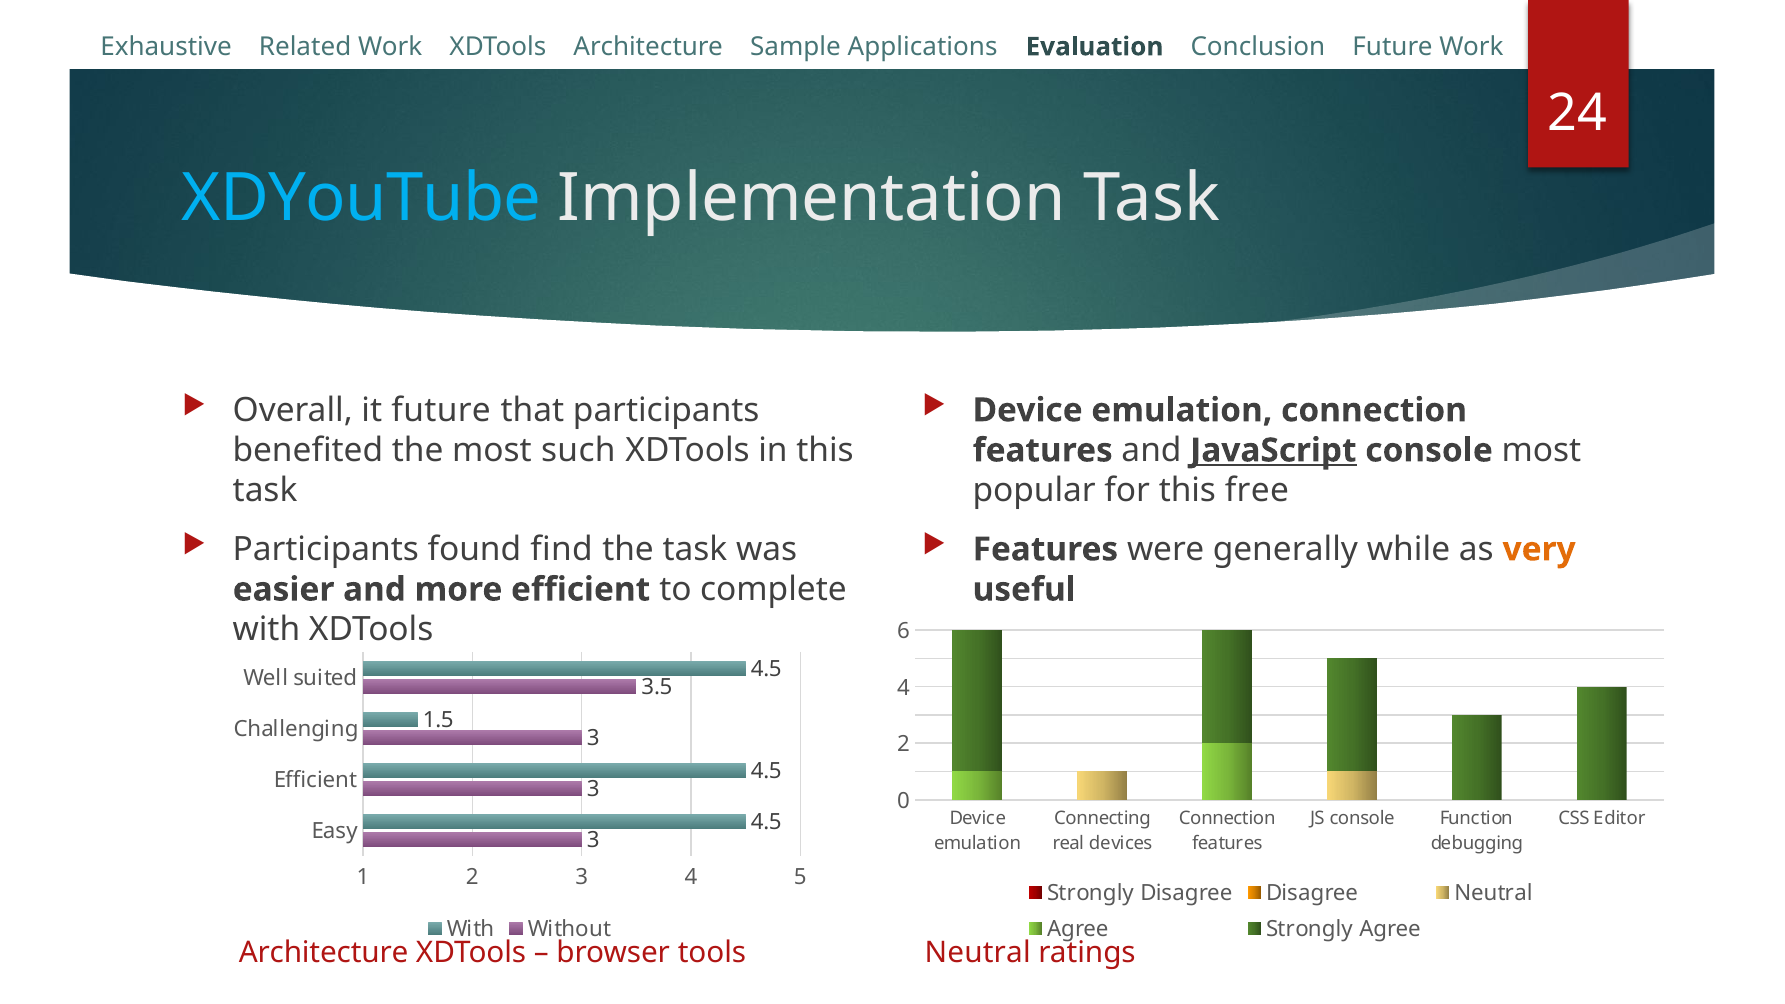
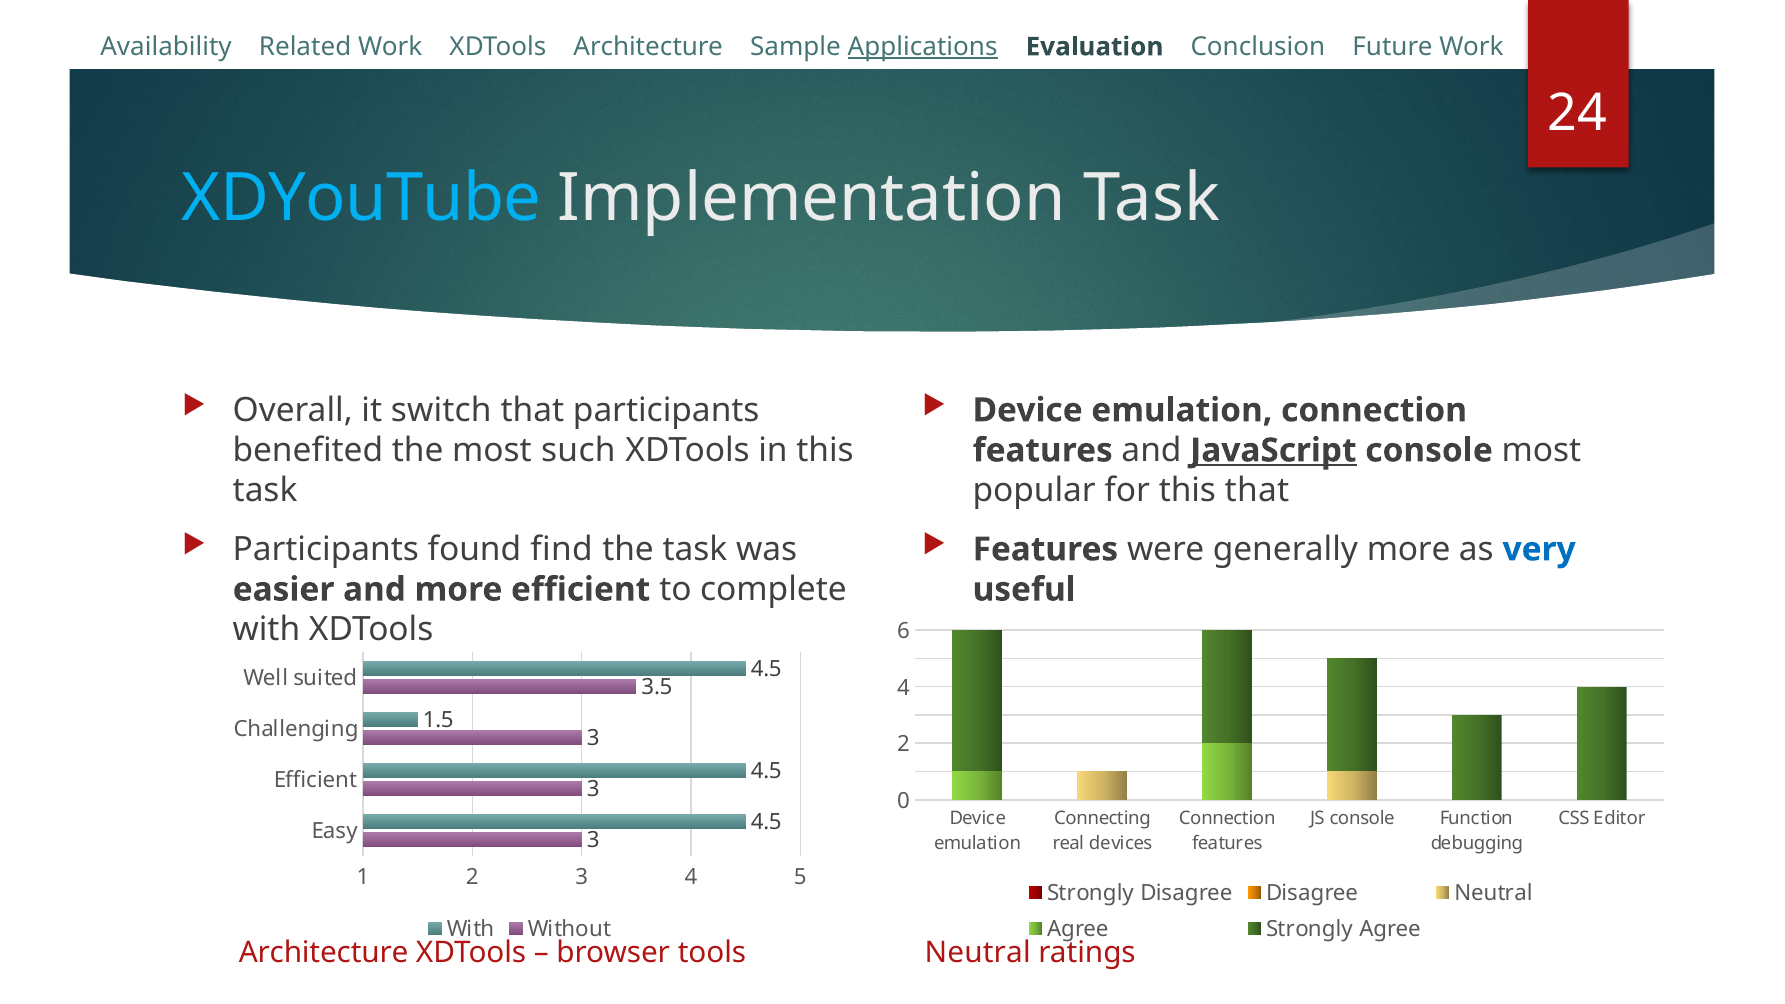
Exhaustive: Exhaustive -> Availability (166, 47)
Applications underline: none -> present (923, 47)
it future: future -> switch (441, 410)
this free: free -> that (1257, 491)
generally while: while -> more (1409, 549)
very colour: orange -> blue (1539, 549)
